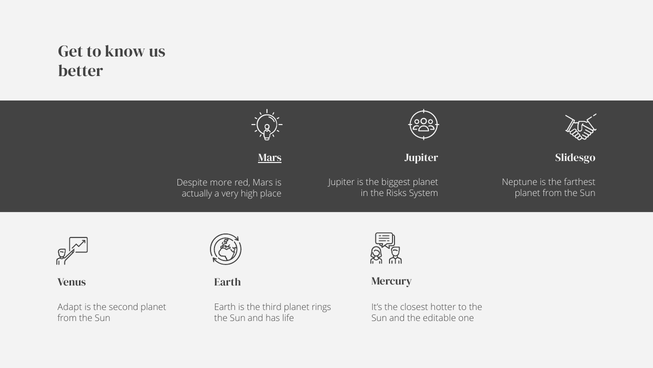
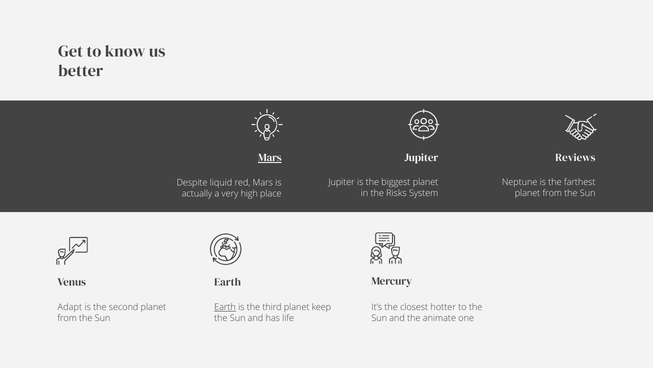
Slidesgo: Slidesgo -> Reviews (575, 157)
more: more -> liquid (221, 182)
Earth underline: none -> present (225, 307)
rings: rings -> keep (321, 307)
editable: editable -> animate (439, 318)
